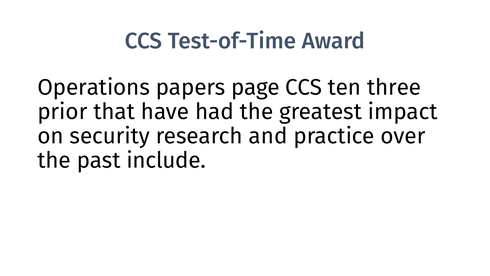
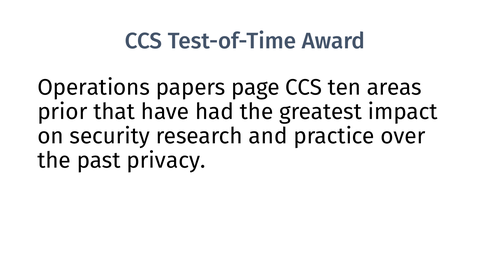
three: three -> areas (394, 87)
include: include -> privacy (166, 160)
